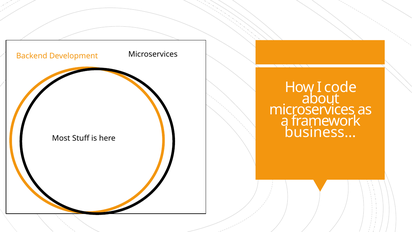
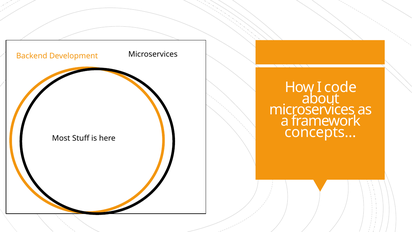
business…: business… -> concepts… (320, 132)
